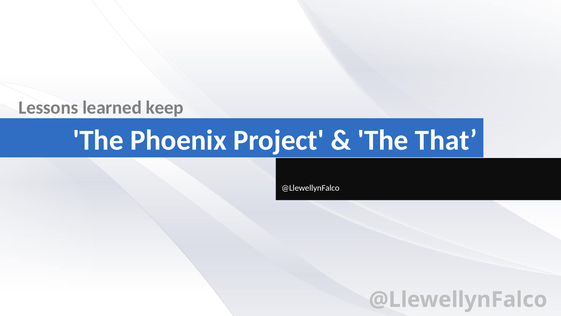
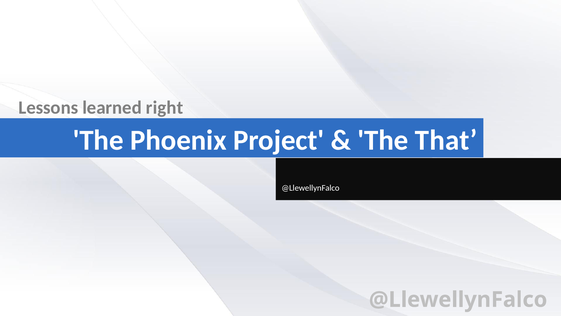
keep: keep -> right (165, 108)
